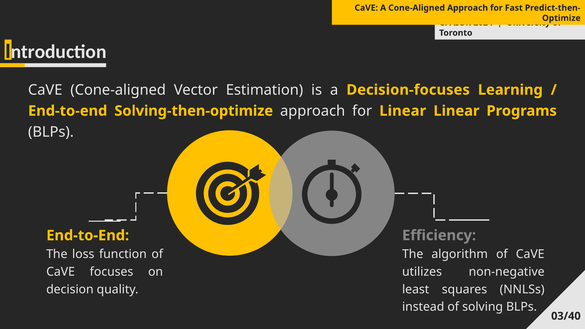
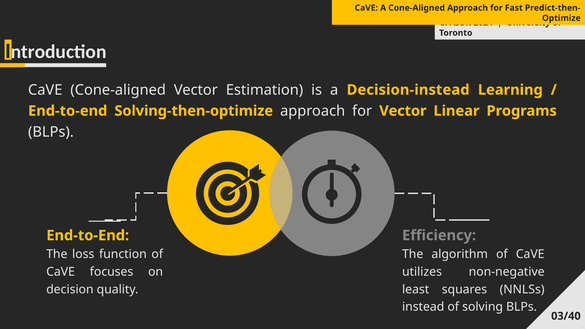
Decision-focuses: Decision-focuses -> Decision-instead (408, 90)
for Linear: Linear -> Vector (403, 111)
